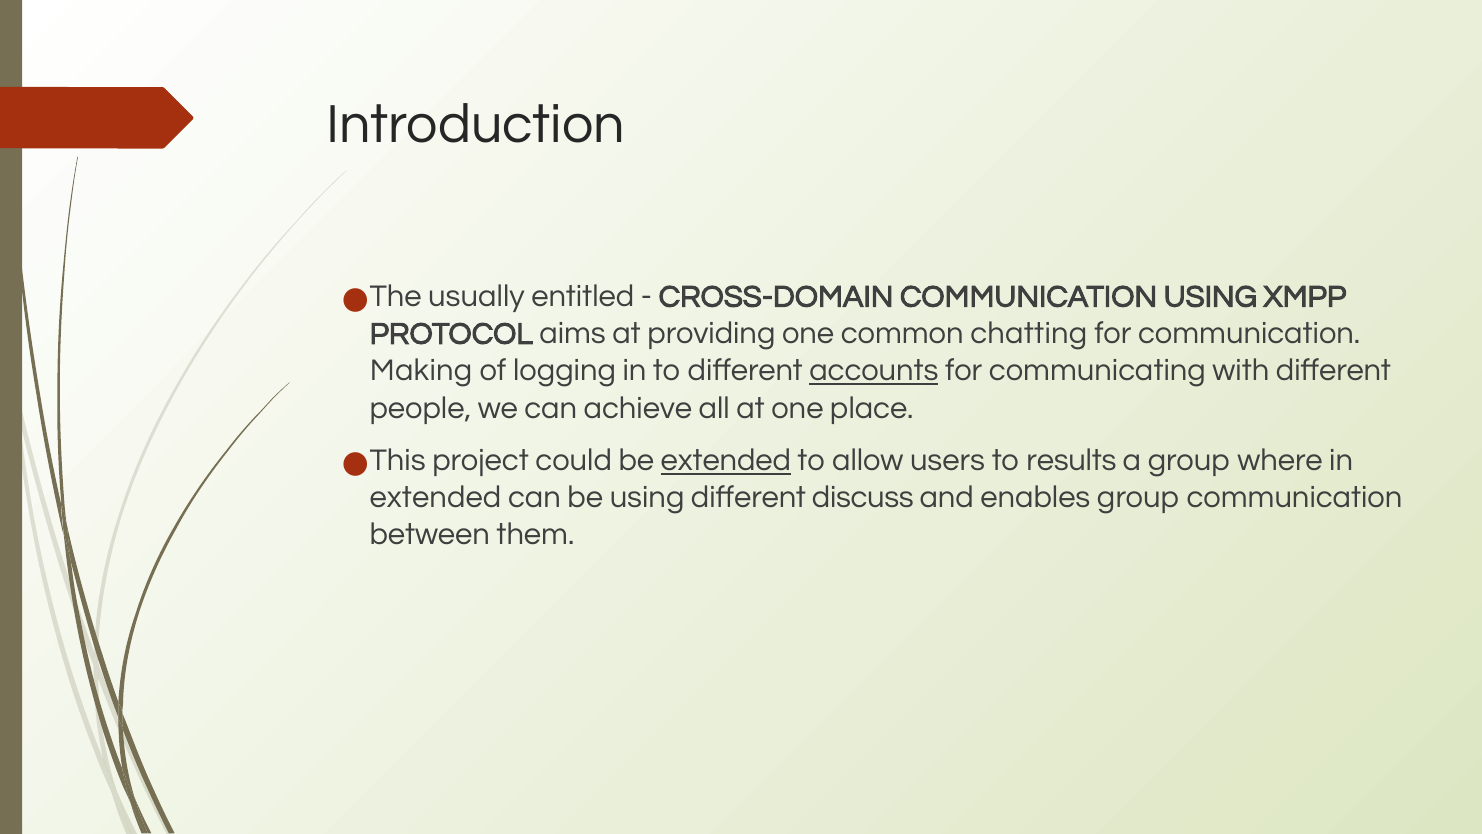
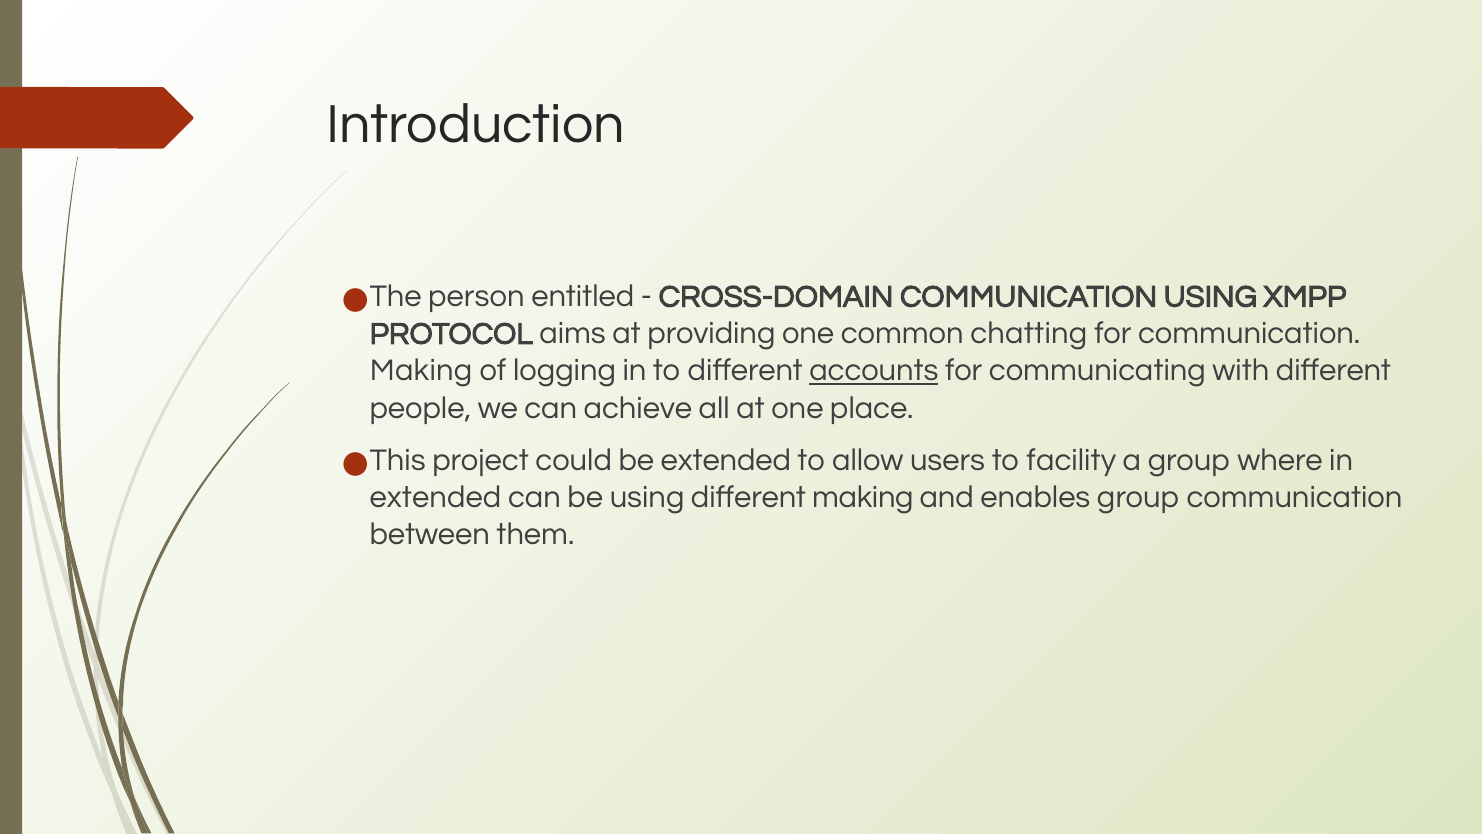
usually: usually -> person (476, 296)
extended underline: present -> none (726, 460)
results: results -> facility (1071, 460)
different discuss: discuss -> making (863, 497)
